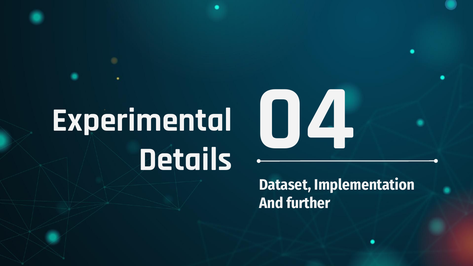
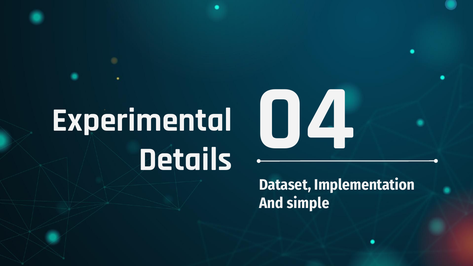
further: further -> simple (308, 203)
